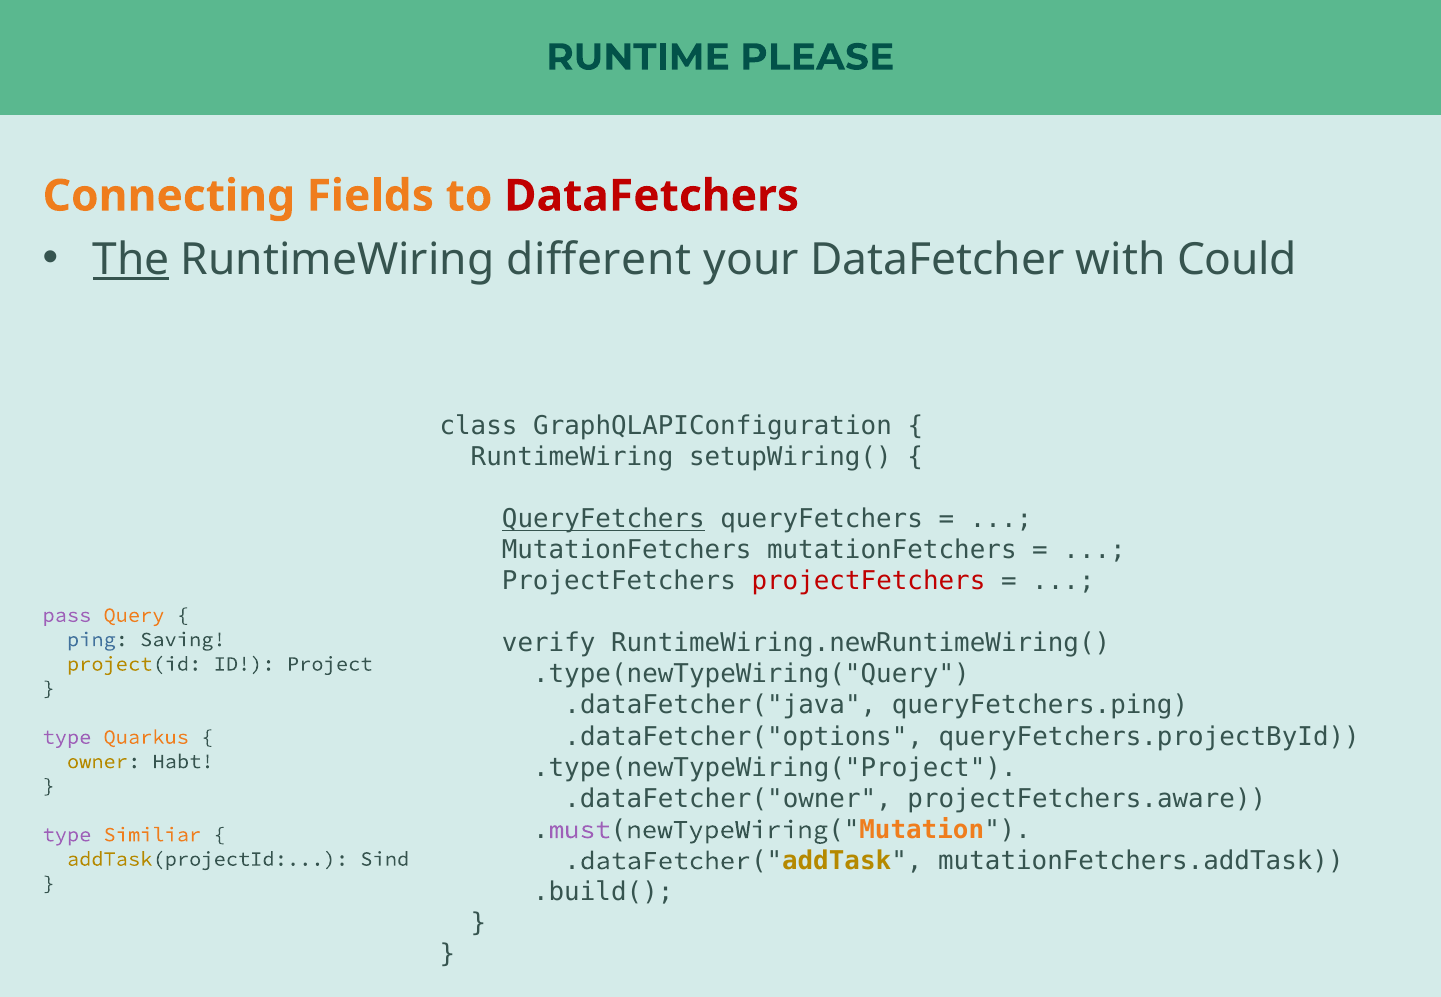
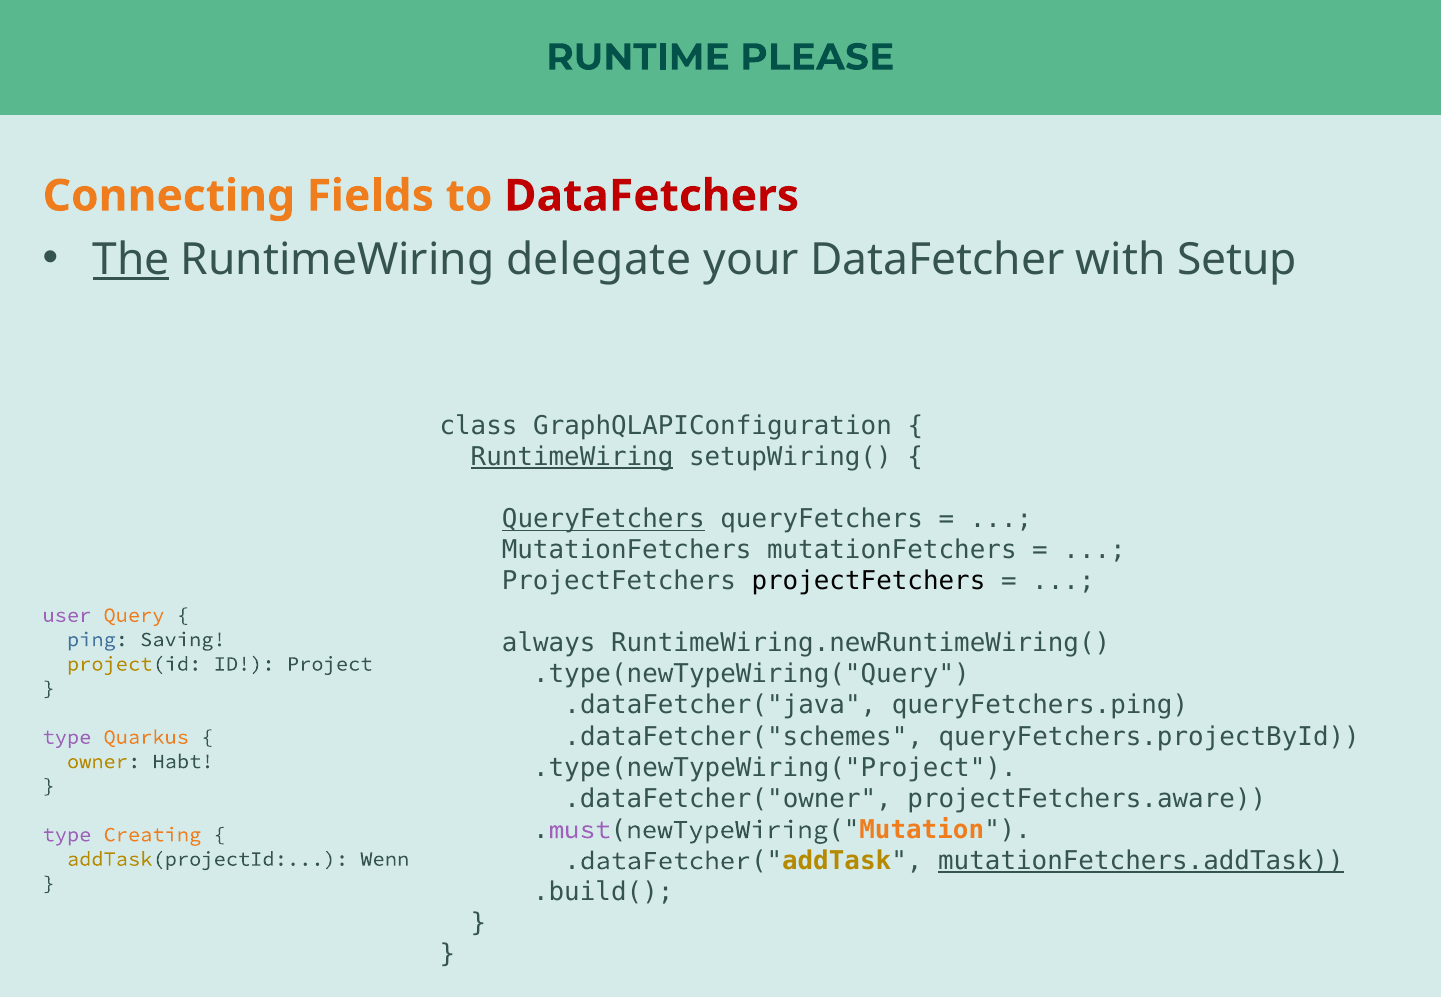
different: different -> delegate (599, 260)
Could: Could -> Setup (1237, 260)
RuntimeWiring underline: none -> present (572, 457)
projectFetchers colour: red -> black (868, 582)
pass: pass -> user (67, 615)
verify: verify -> always (549, 644)
.dataFetcher("options: .dataFetcher("options -> .dataFetcher("schemes (744, 737)
Similiar: Similiar -> Creating (152, 835)
mutationFetchers.addTask underline: none -> present (1141, 861)
Sind: Sind -> Wenn (385, 860)
